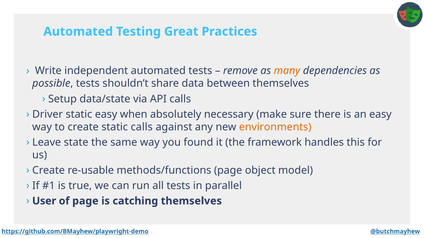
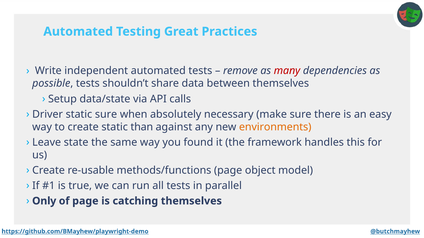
many colour: orange -> red (287, 71)
static easy: easy -> sure (106, 114)
static calls: calls -> than (142, 127)
User: User -> Only (44, 201)
